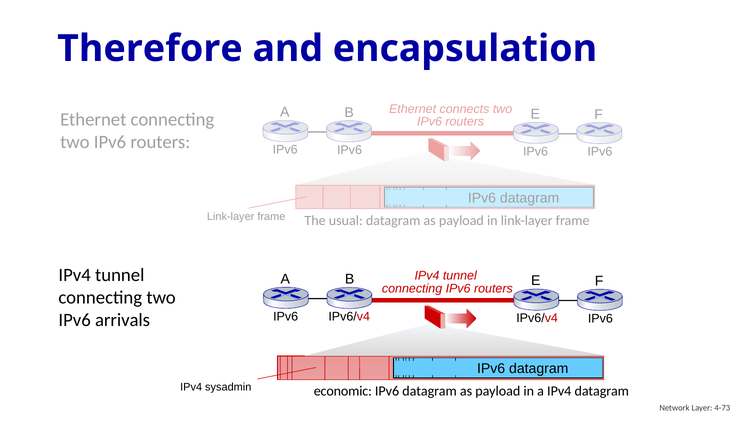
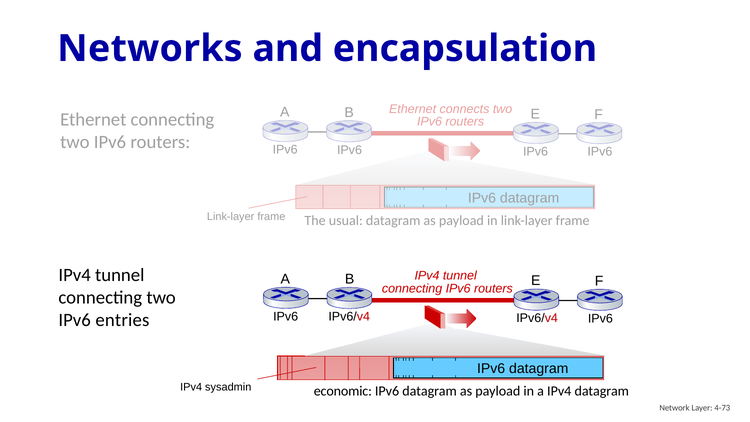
Therefore: Therefore -> Networks (150, 49)
arrivals: arrivals -> entries (122, 320)
